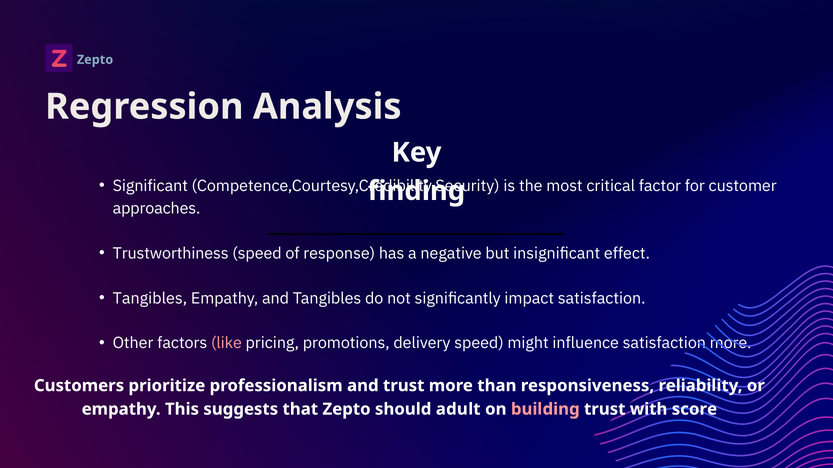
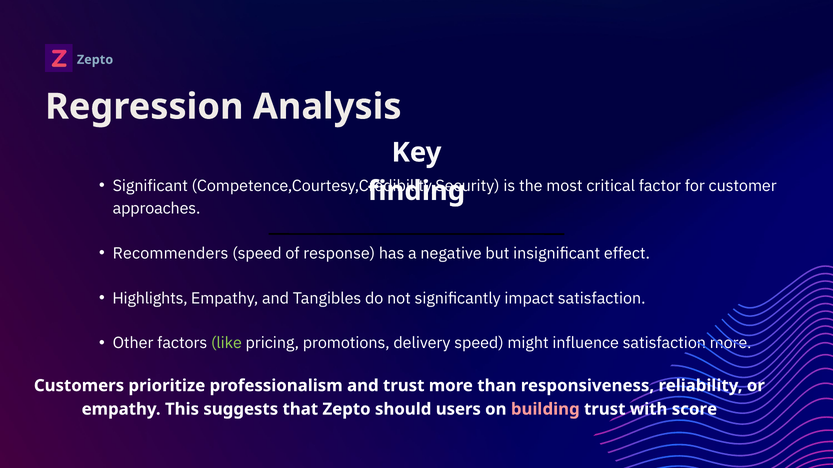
Trustworthiness: Trustworthiness -> Recommenders (171, 254)
Tangibles: Tangibles -> Highlights (150, 299)
like colour: pink -> light green (226, 344)
adult: adult -> users (458, 410)
